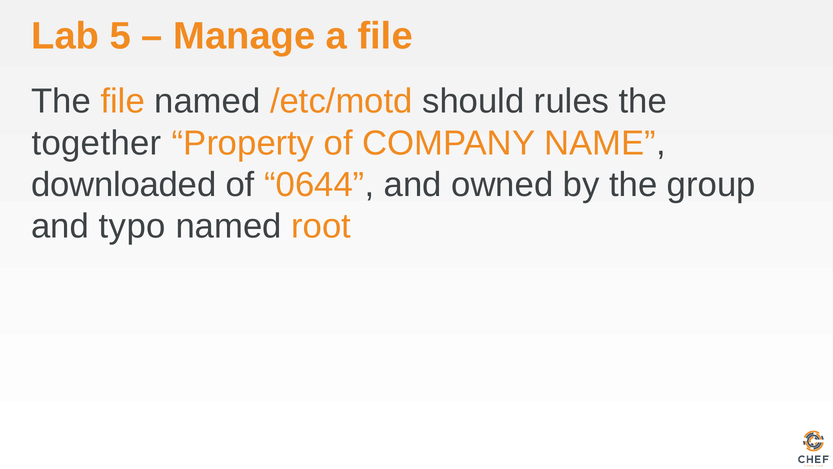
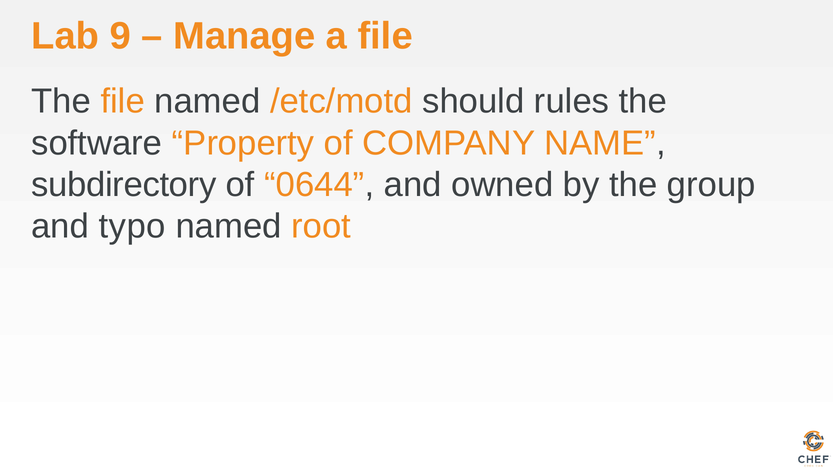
5: 5 -> 9 (120, 36)
together: together -> software (97, 143)
downloaded: downloaded -> subdirectory (124, 185)
